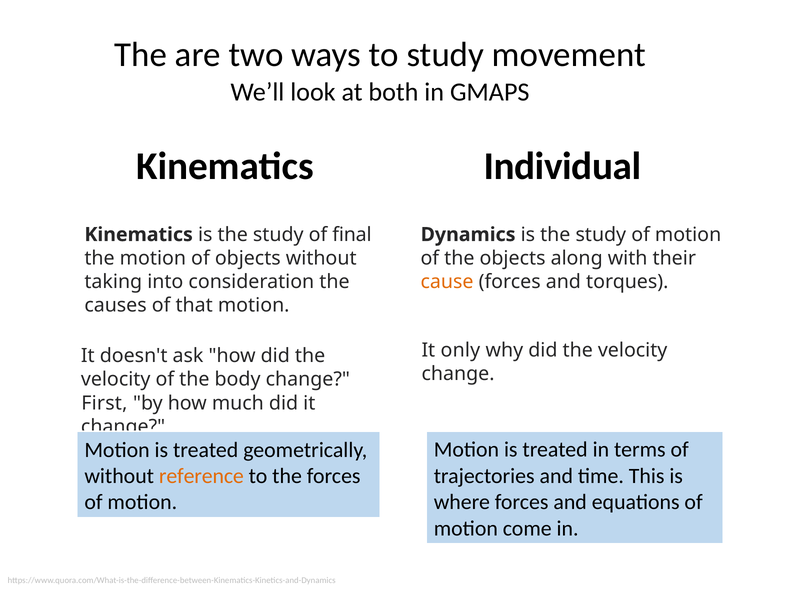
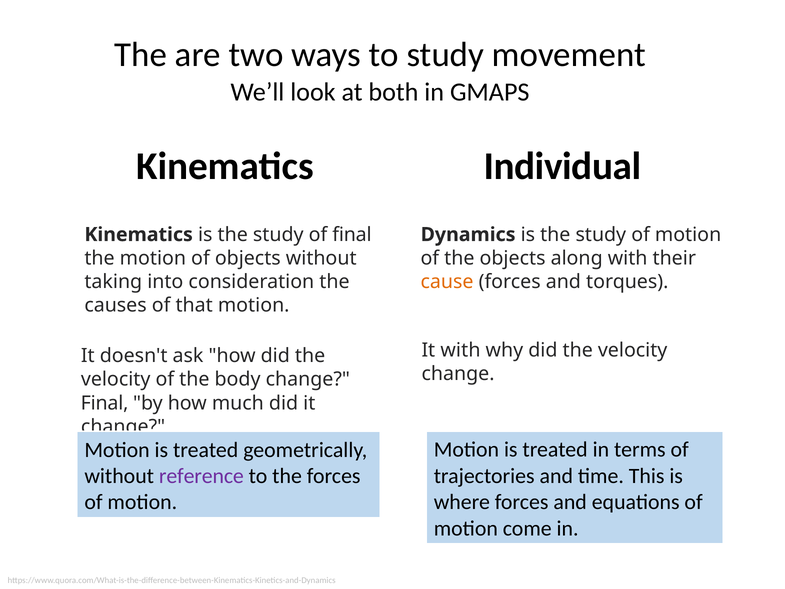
It only: only -> with (460, 350)
First: First -> Final (105, 403)
reference colour: orange -> purple (201, 476)
